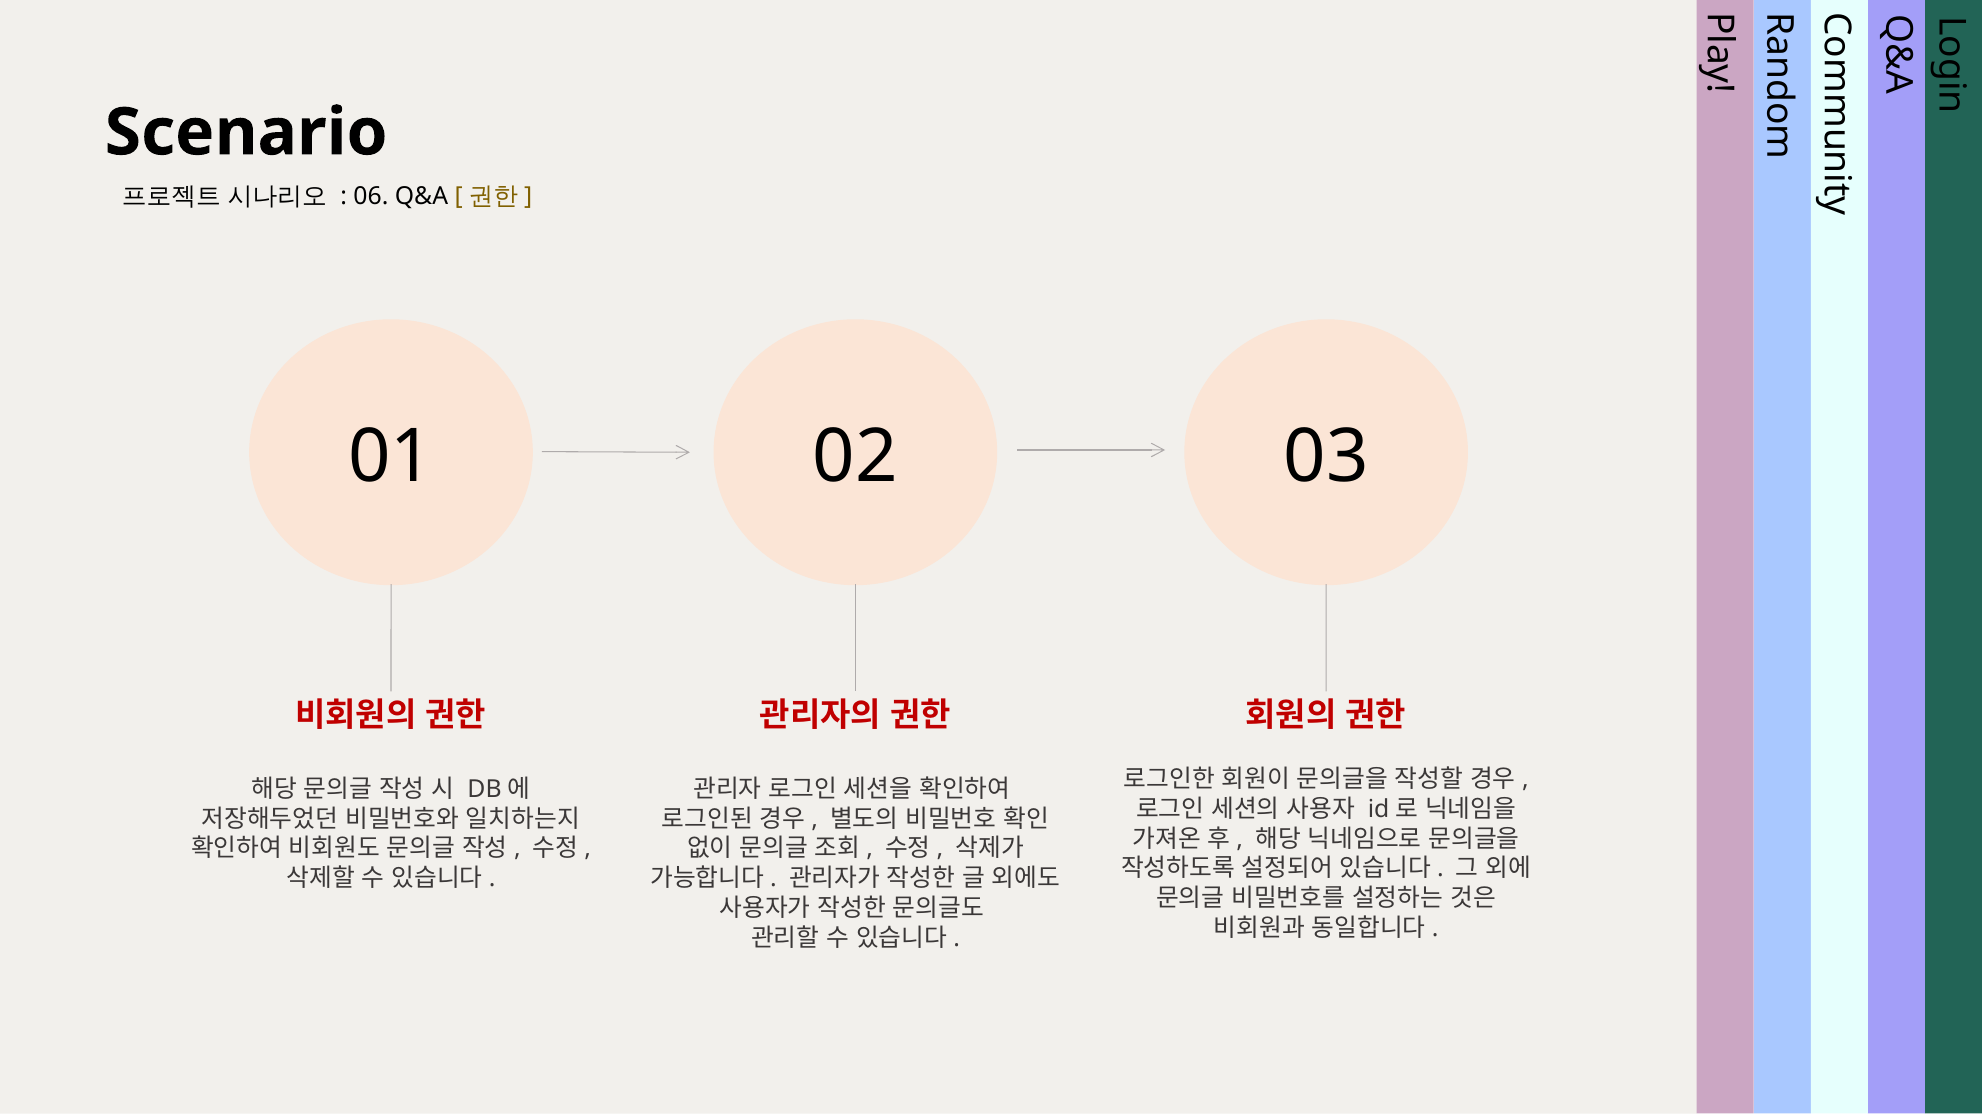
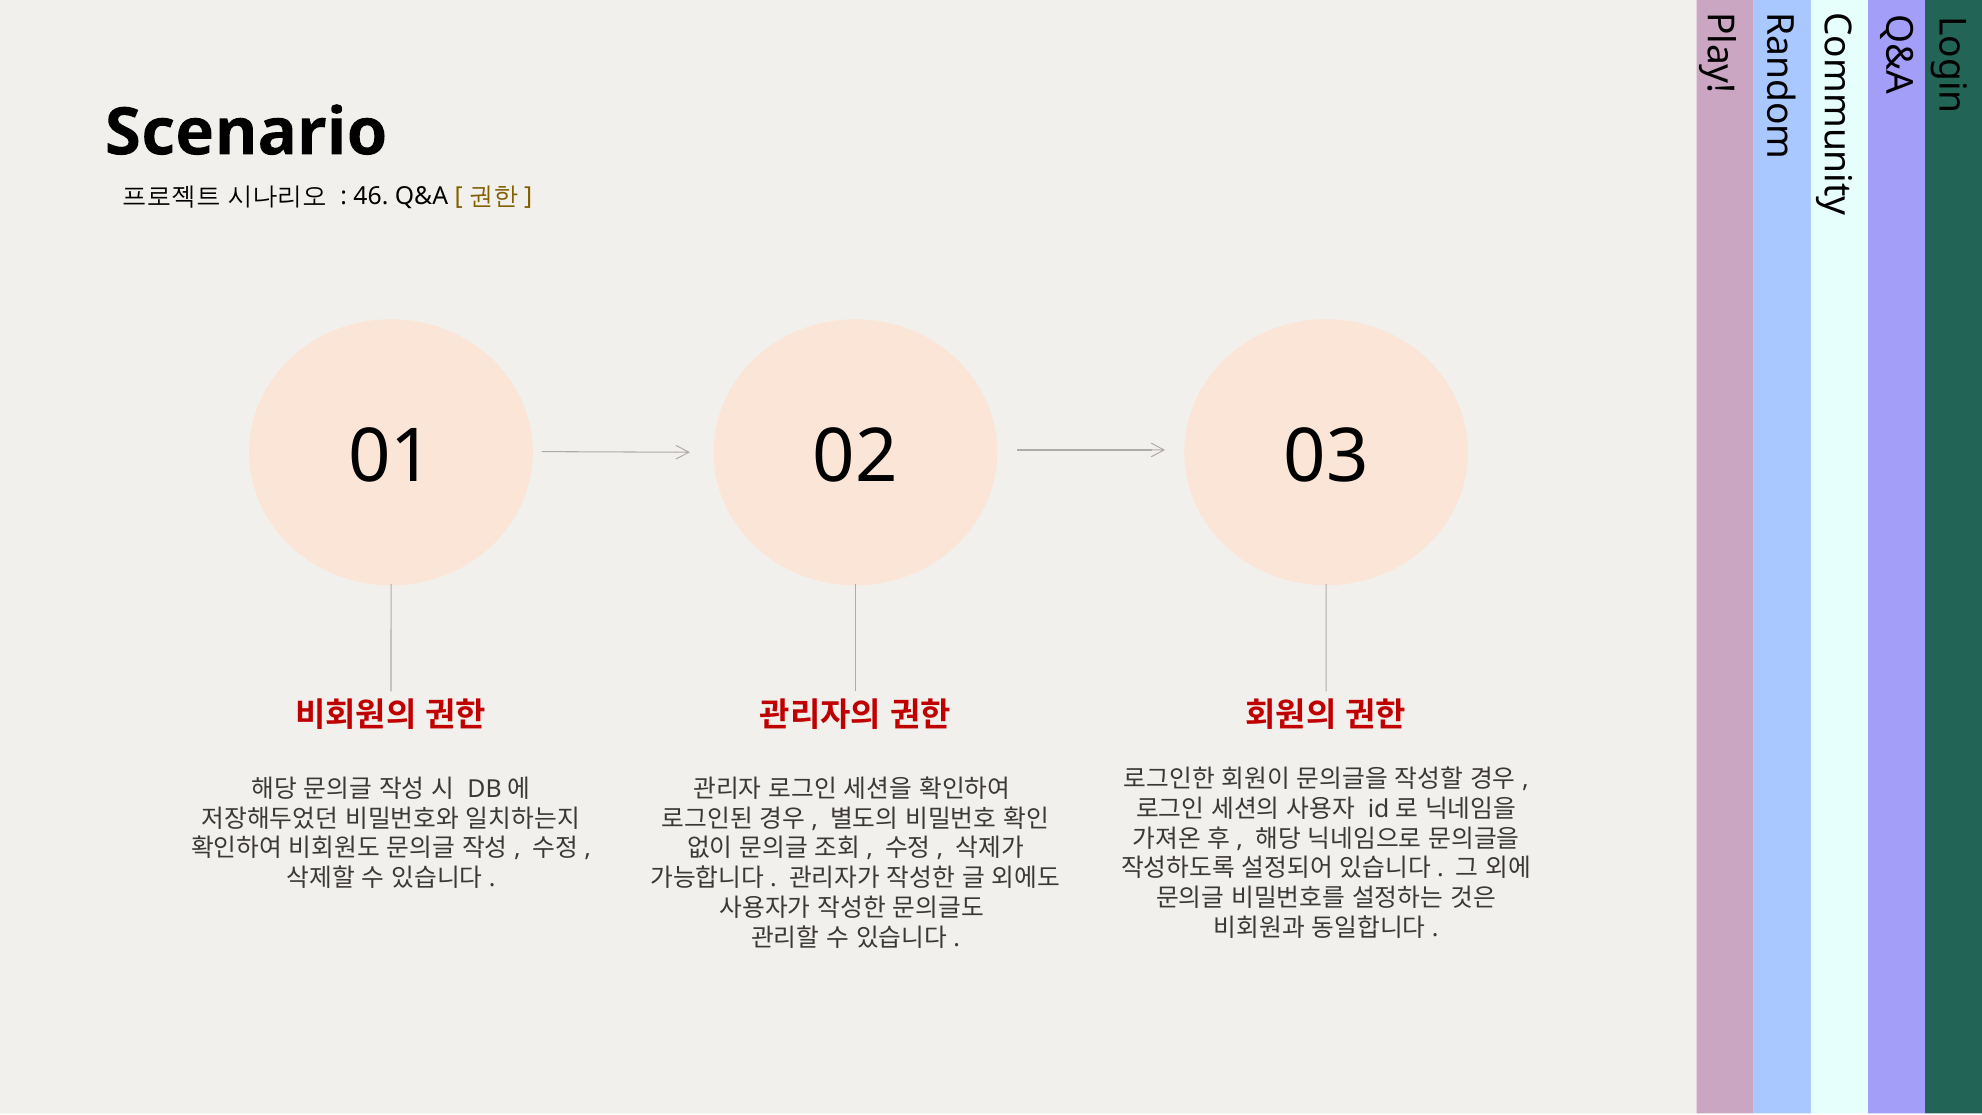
06: 06 -> 46 (371, 196)
